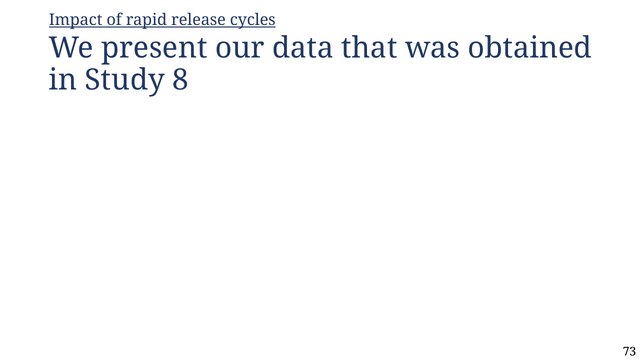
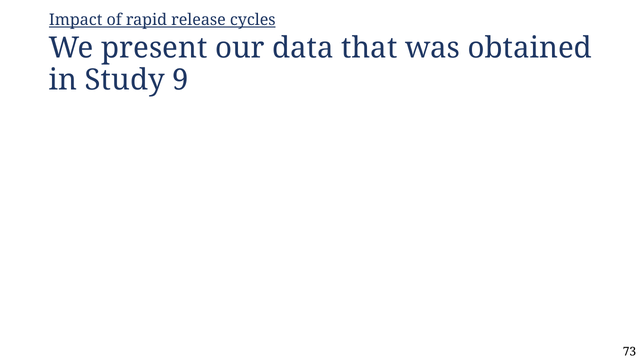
8: 8 -> 9 (181, 80)
